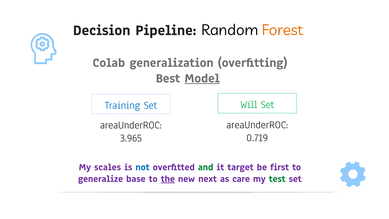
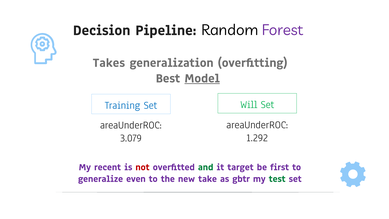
Forest colour: orange -> purple (282, 30)
Colab: Colab -> Takes (109, 63)
0.719: 0.719 -> 1.292 (257, 138)
3.965: 3.965 -> 3.079 (131, 138)
scales: scales -> recent (108, 167)
not colour: blue -> red (142, 167)
base: base -> even (136, 179)
the underline: present -> none (168, 179)
next: next -> take (208, 179)
care: care -> gbtr (241, 179)
